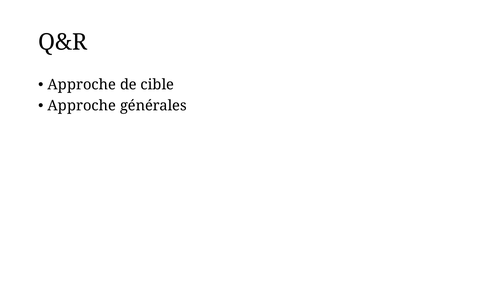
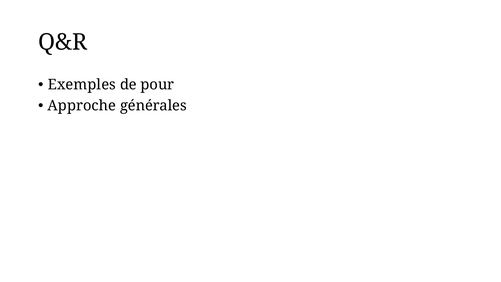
Approche: Approche -> Exemples (82, 85)
cible: cible -> pour (157, 85)
